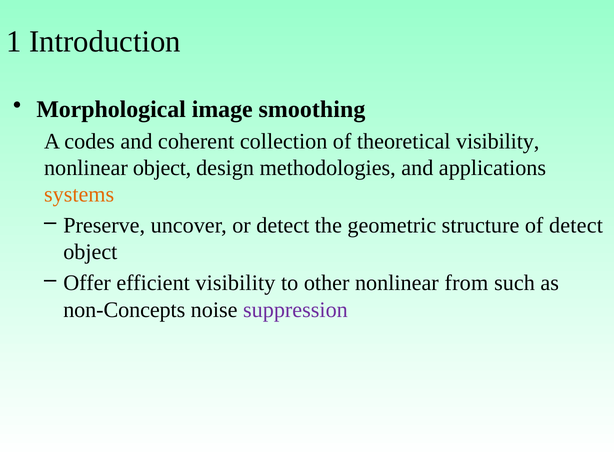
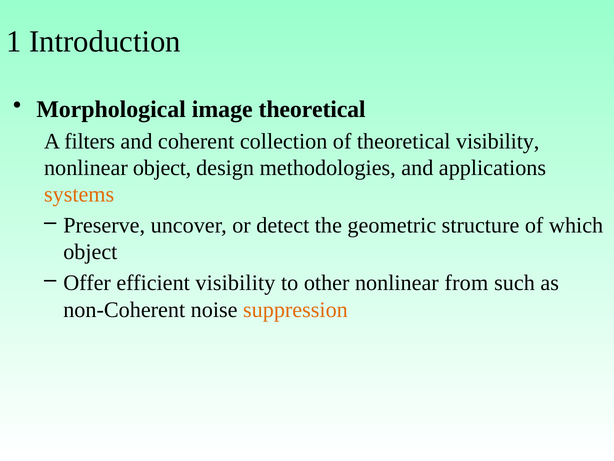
image smoothing: smoothing -> theoretical (312, 109)
codes: codes -> filters (90, 141)
of detect: detect -> which (576, 225)
non-Concepts: non-Concepts -> non-Coherent (124, 309)
suppression colour: purple -> orange (295, 309)
